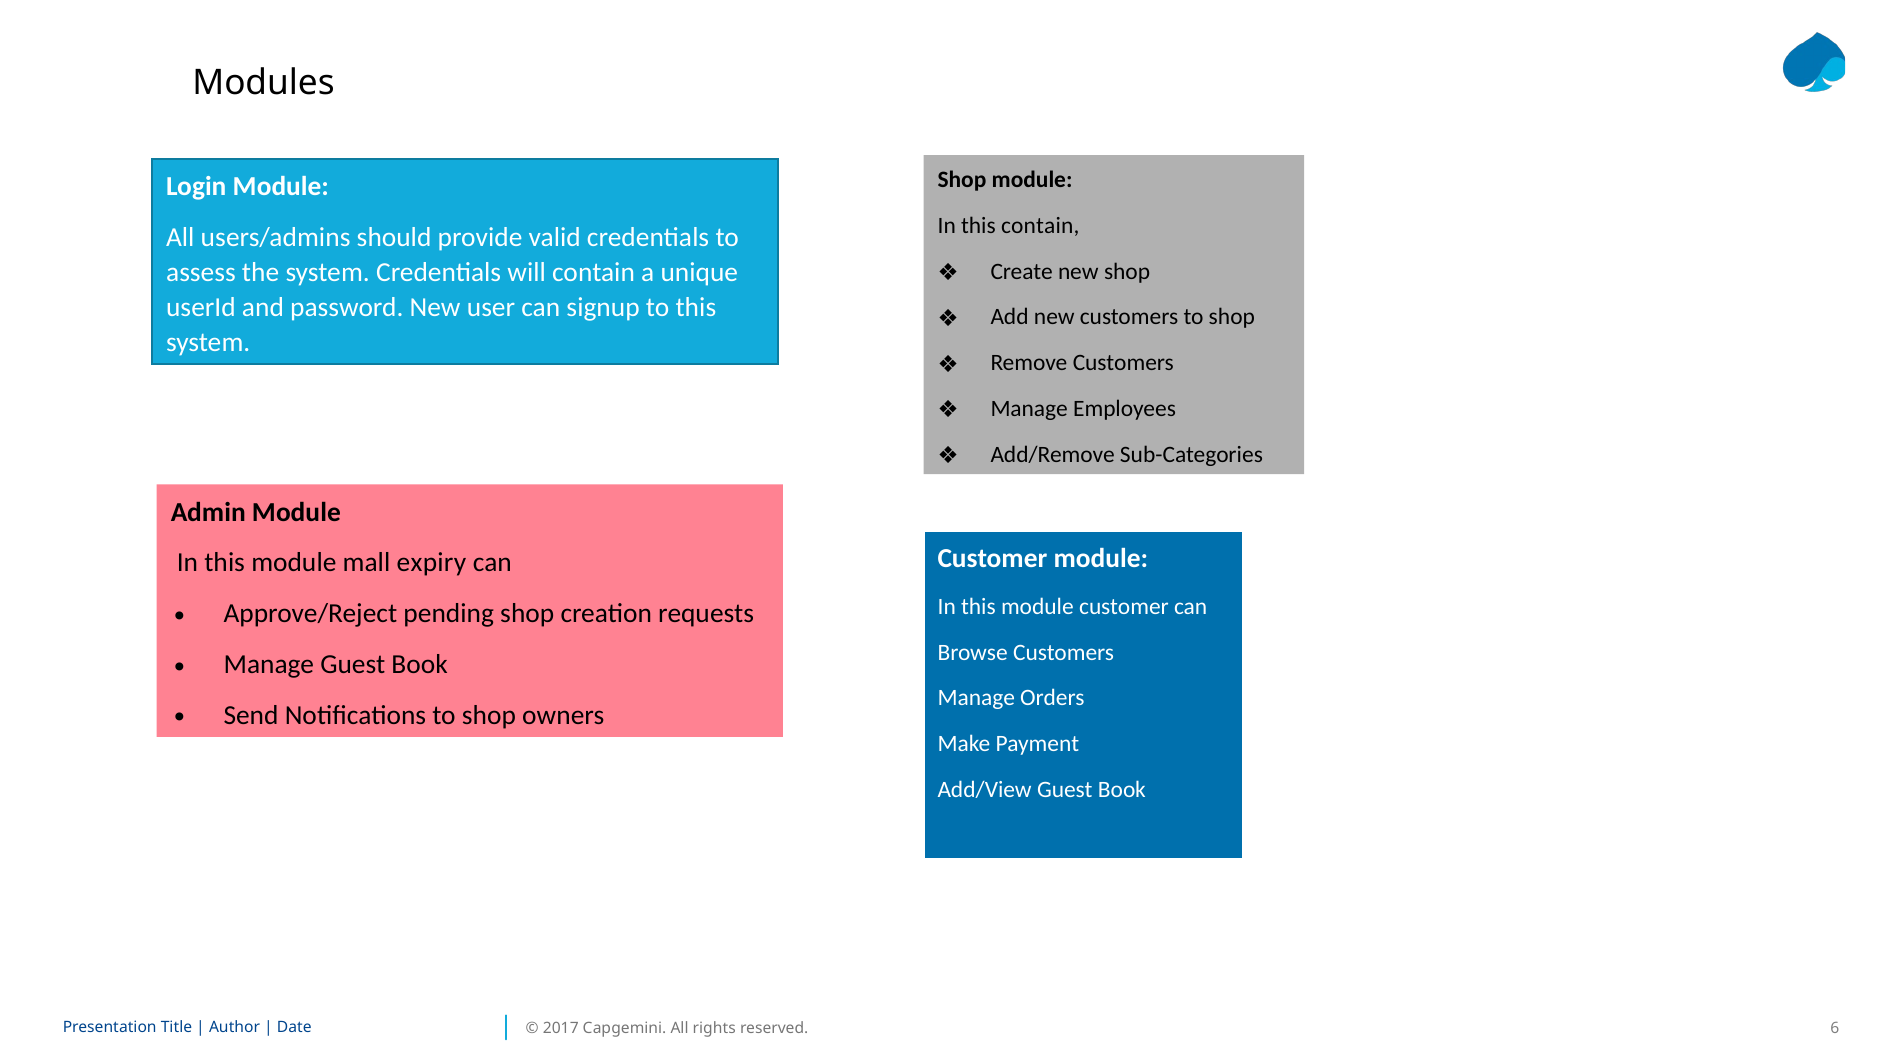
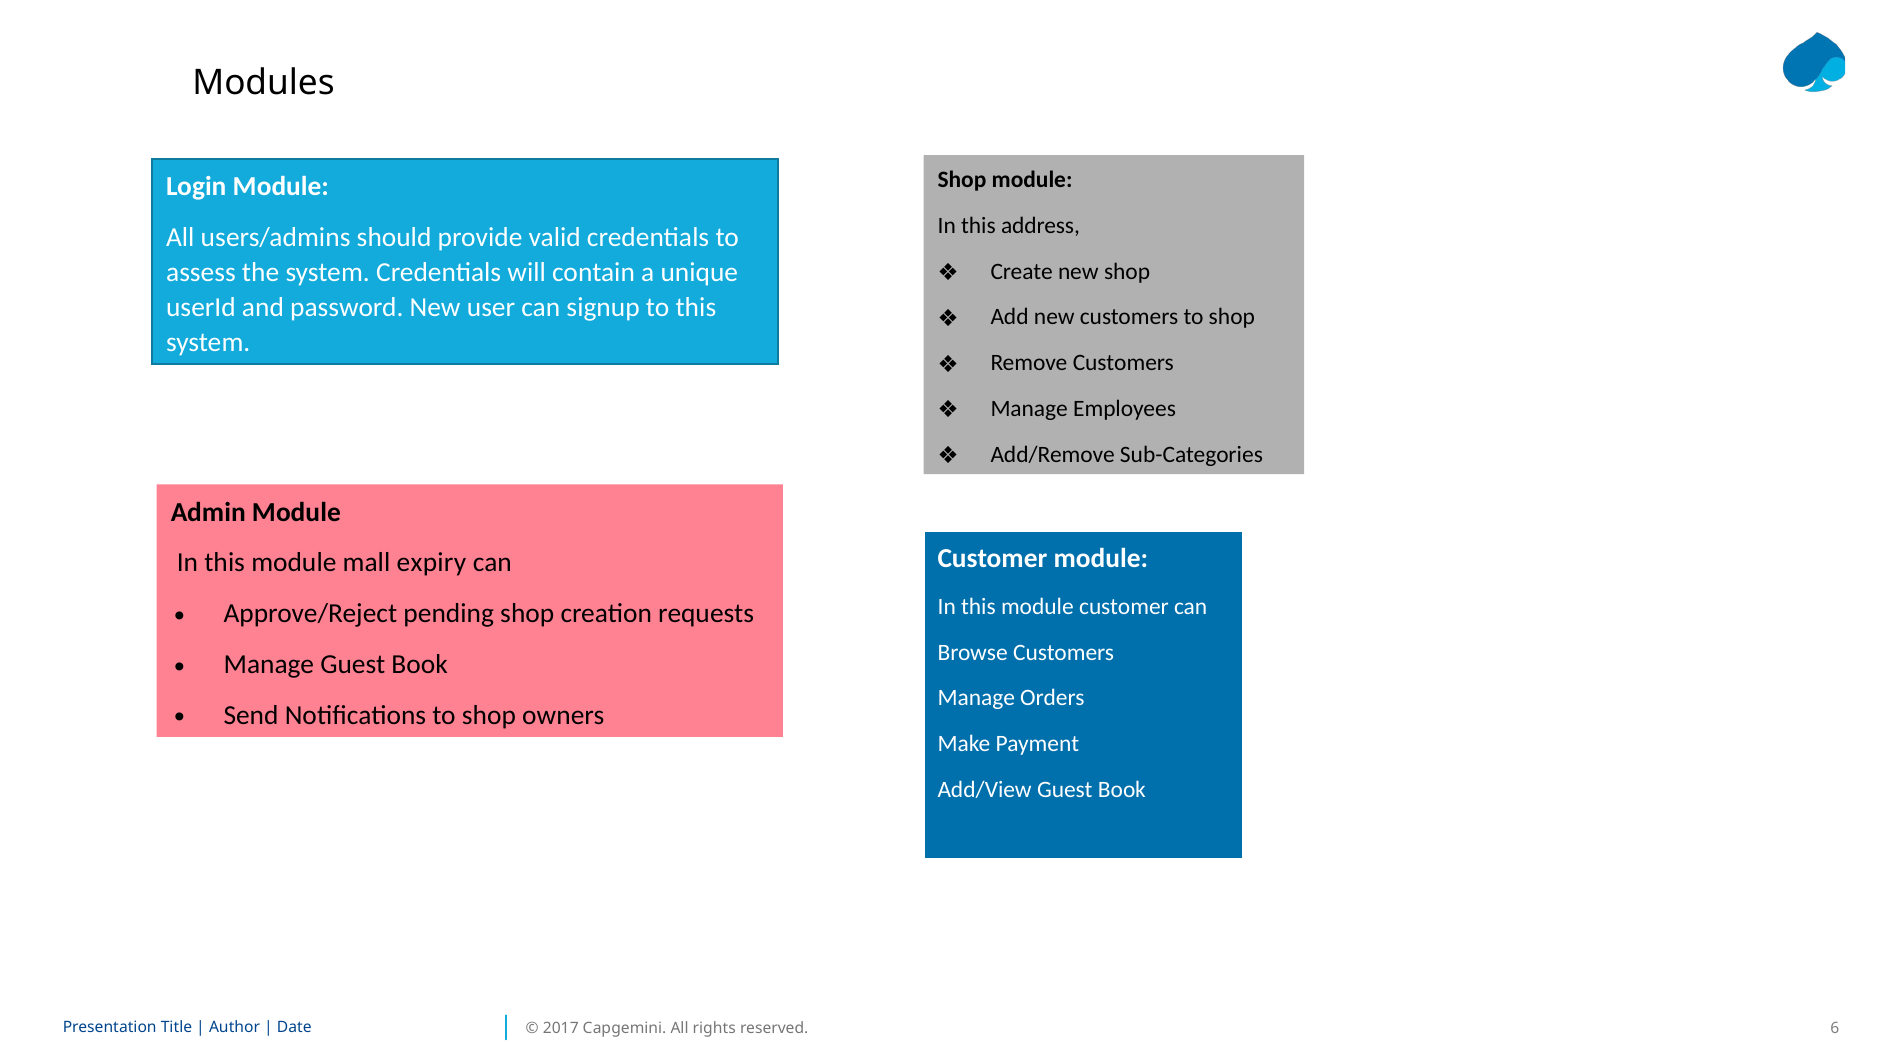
this contain: contain -> address (1040, 226)
